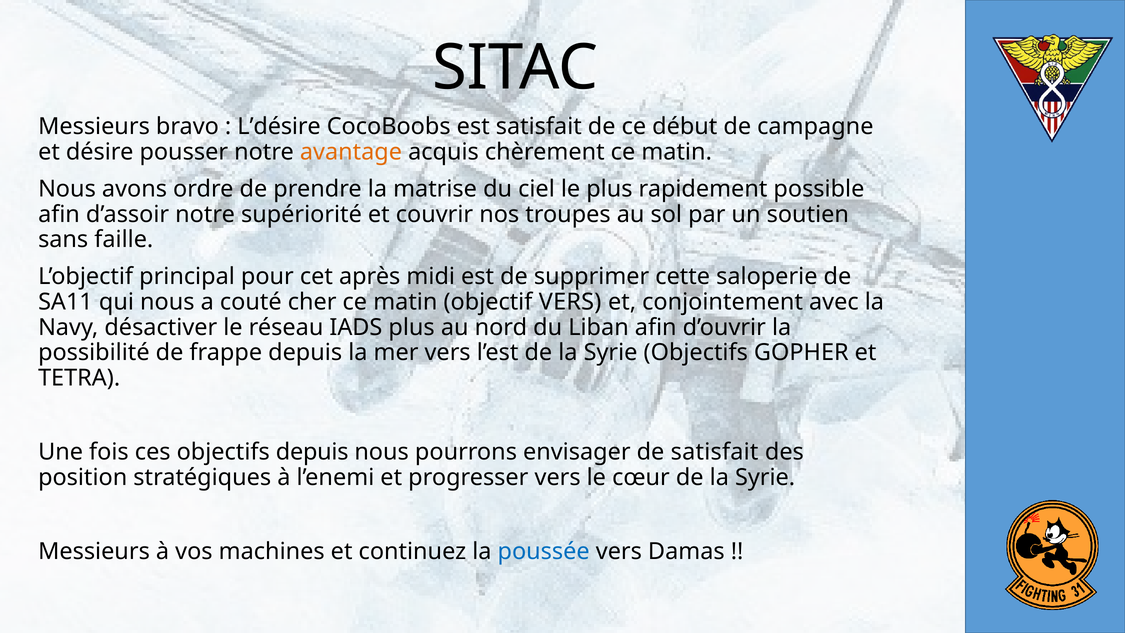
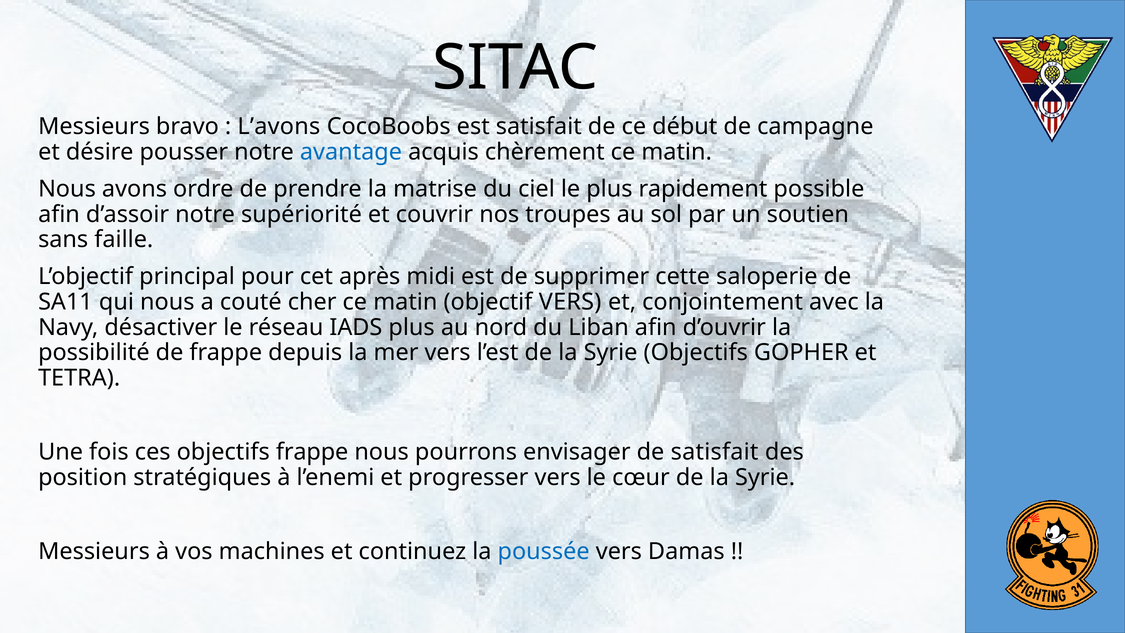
L’désire: L’désire -> L’avons (279, 127)
avantage colour: orange -> blue (351, 152)
objectifs depuis: depuis -> frappe (312, 452)
